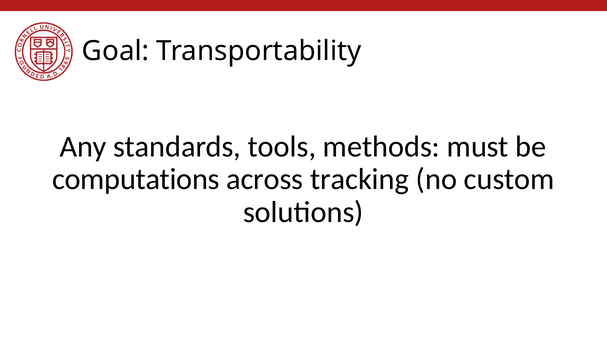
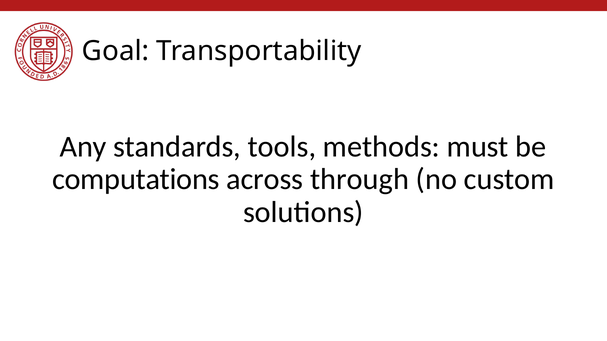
tracking: tracking -> through (360, 180)
